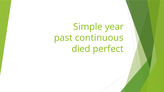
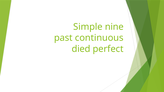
year: year -> nine (114, 27)
